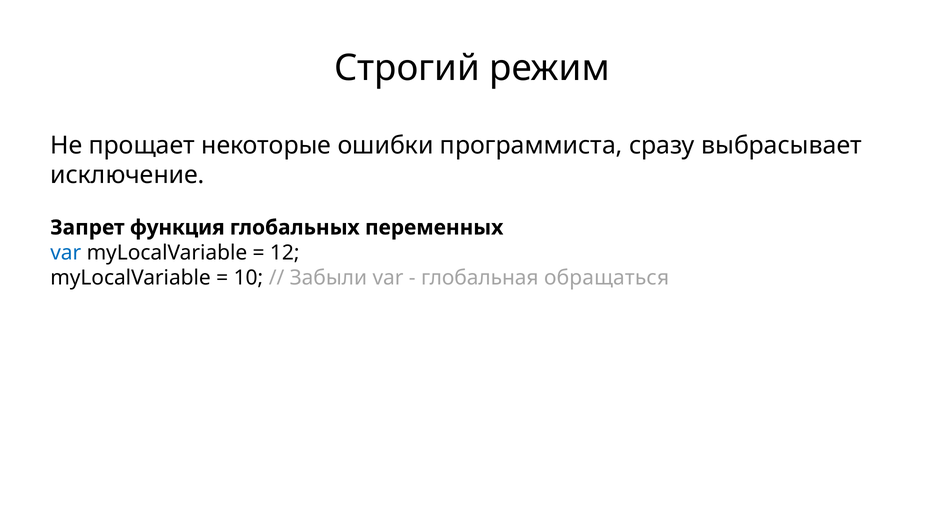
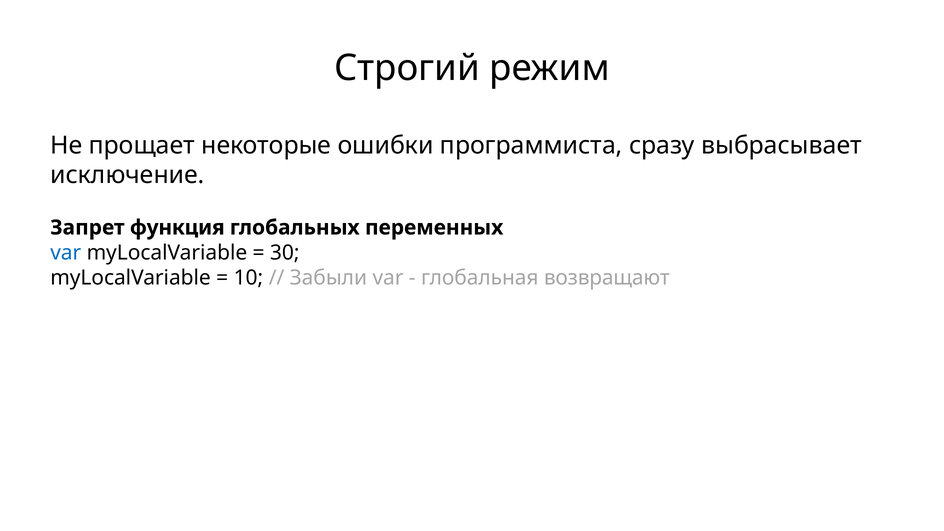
12: 12 -> 30 (285, 253)
обращаться: обращаться -> возвращают (607, 278)
